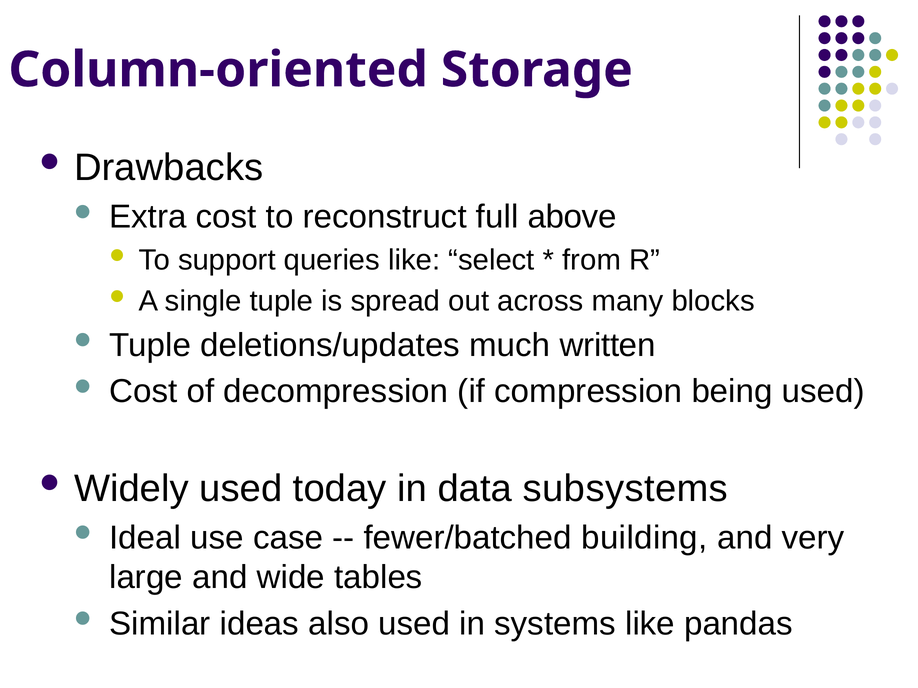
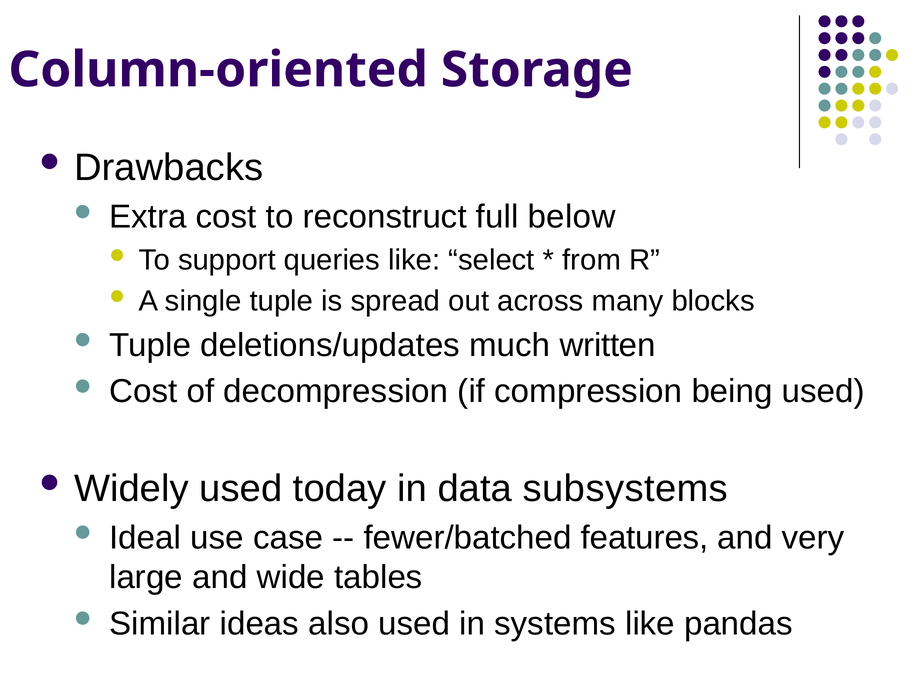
above: above -> below (572, 217)
building: building -> features (645, 538)
